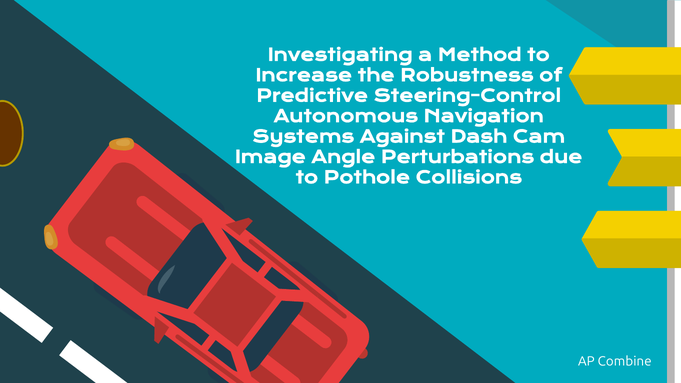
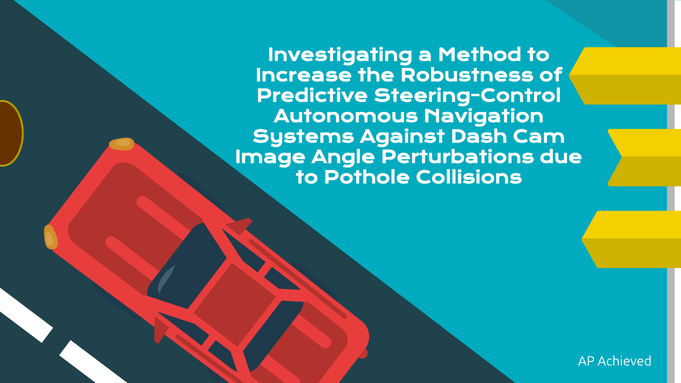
Combine: Combine -> Achieved (625, 361)
